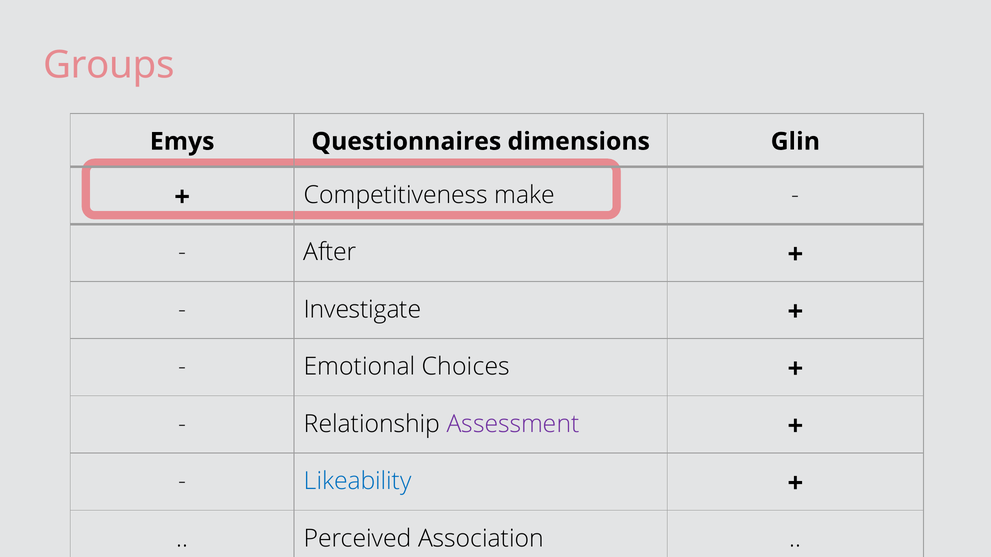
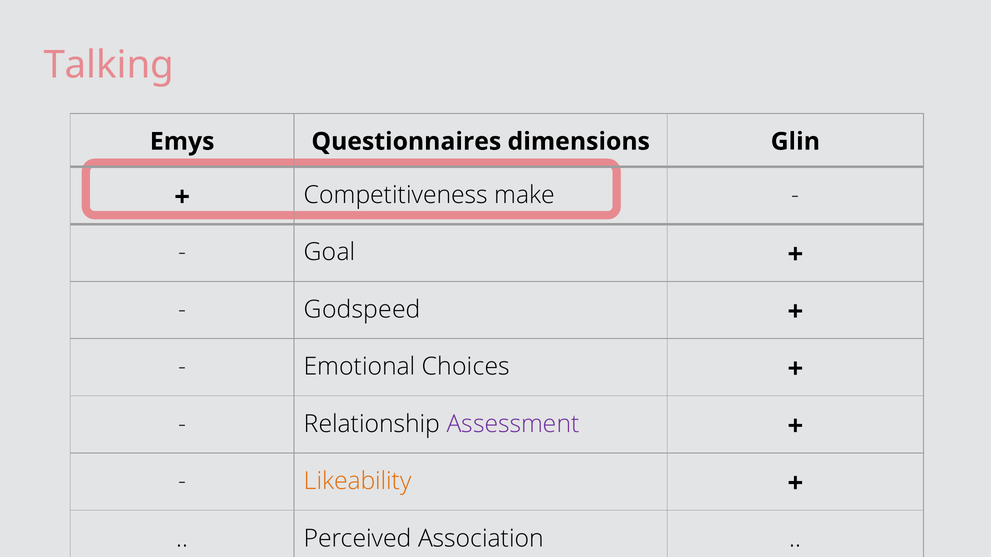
Groups: Groups -> Talking (109, 65)
After: After -> Goal (330, 252)
Investigate: Investigate -> Godspeed (362, 310)
Likeability colour: blue -> orange (358, 482)
